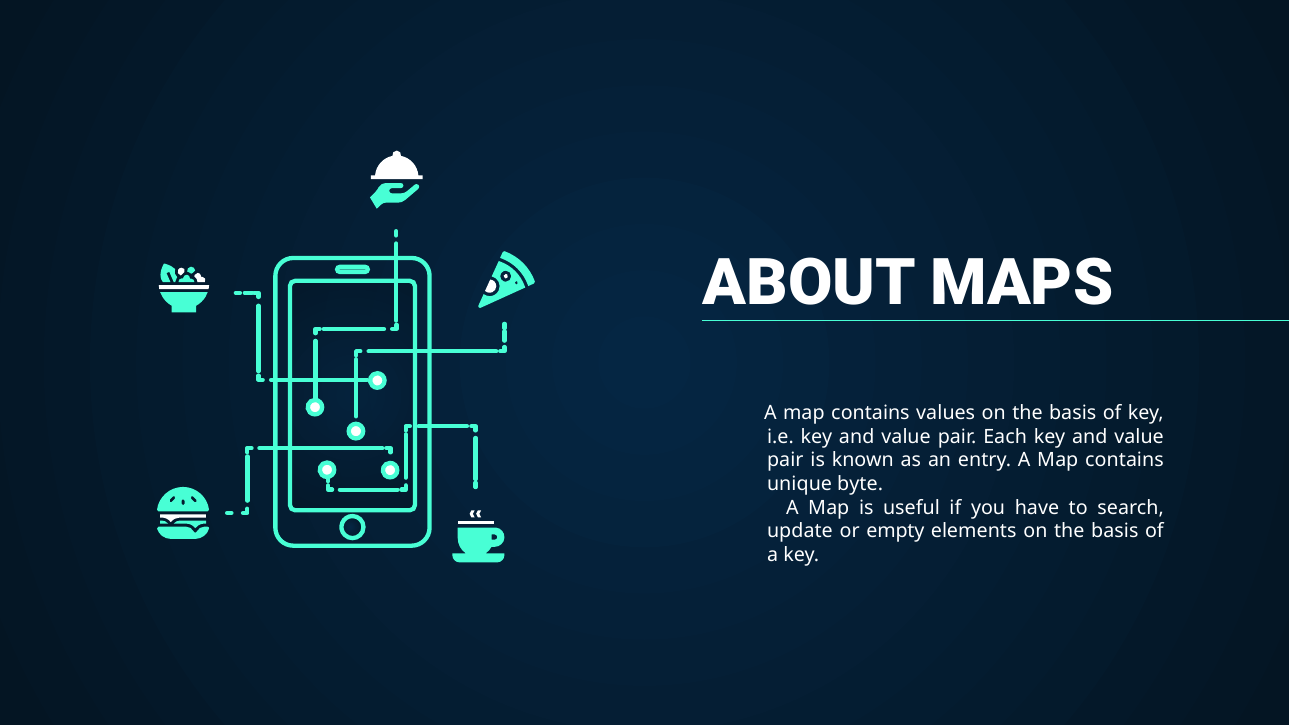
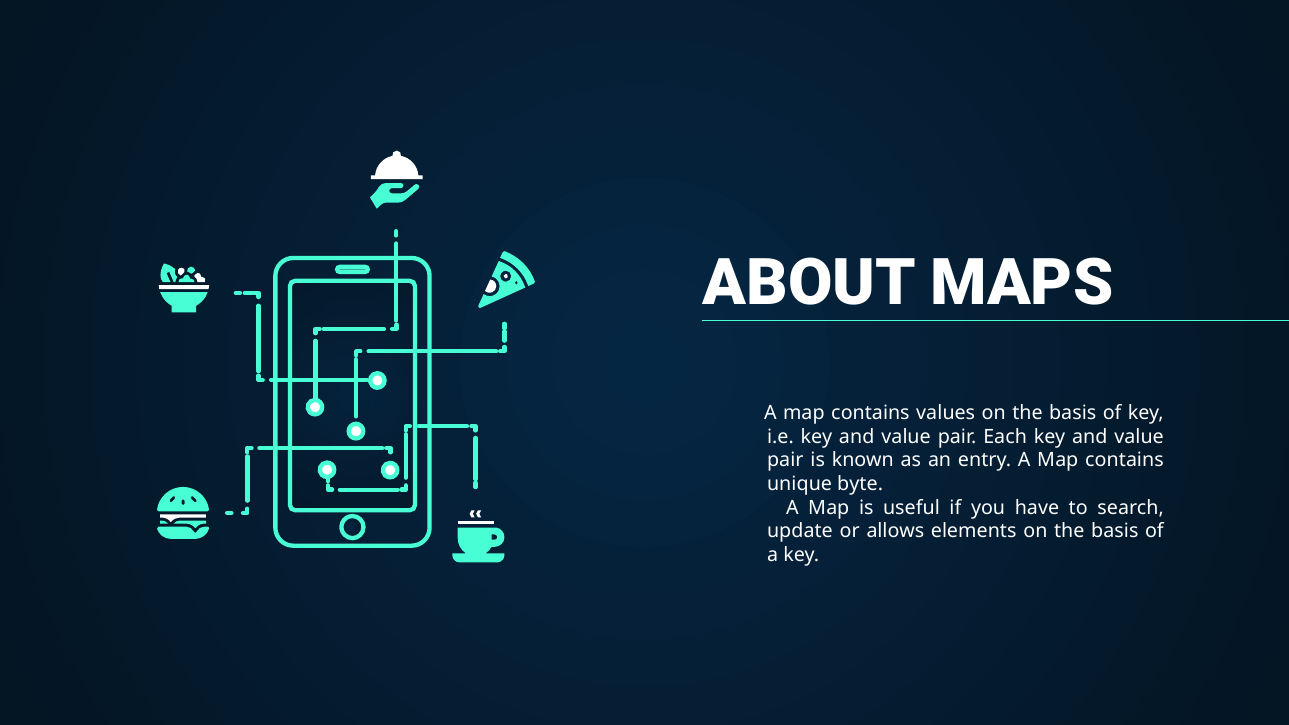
empty: empty -> allows (895, 531)
